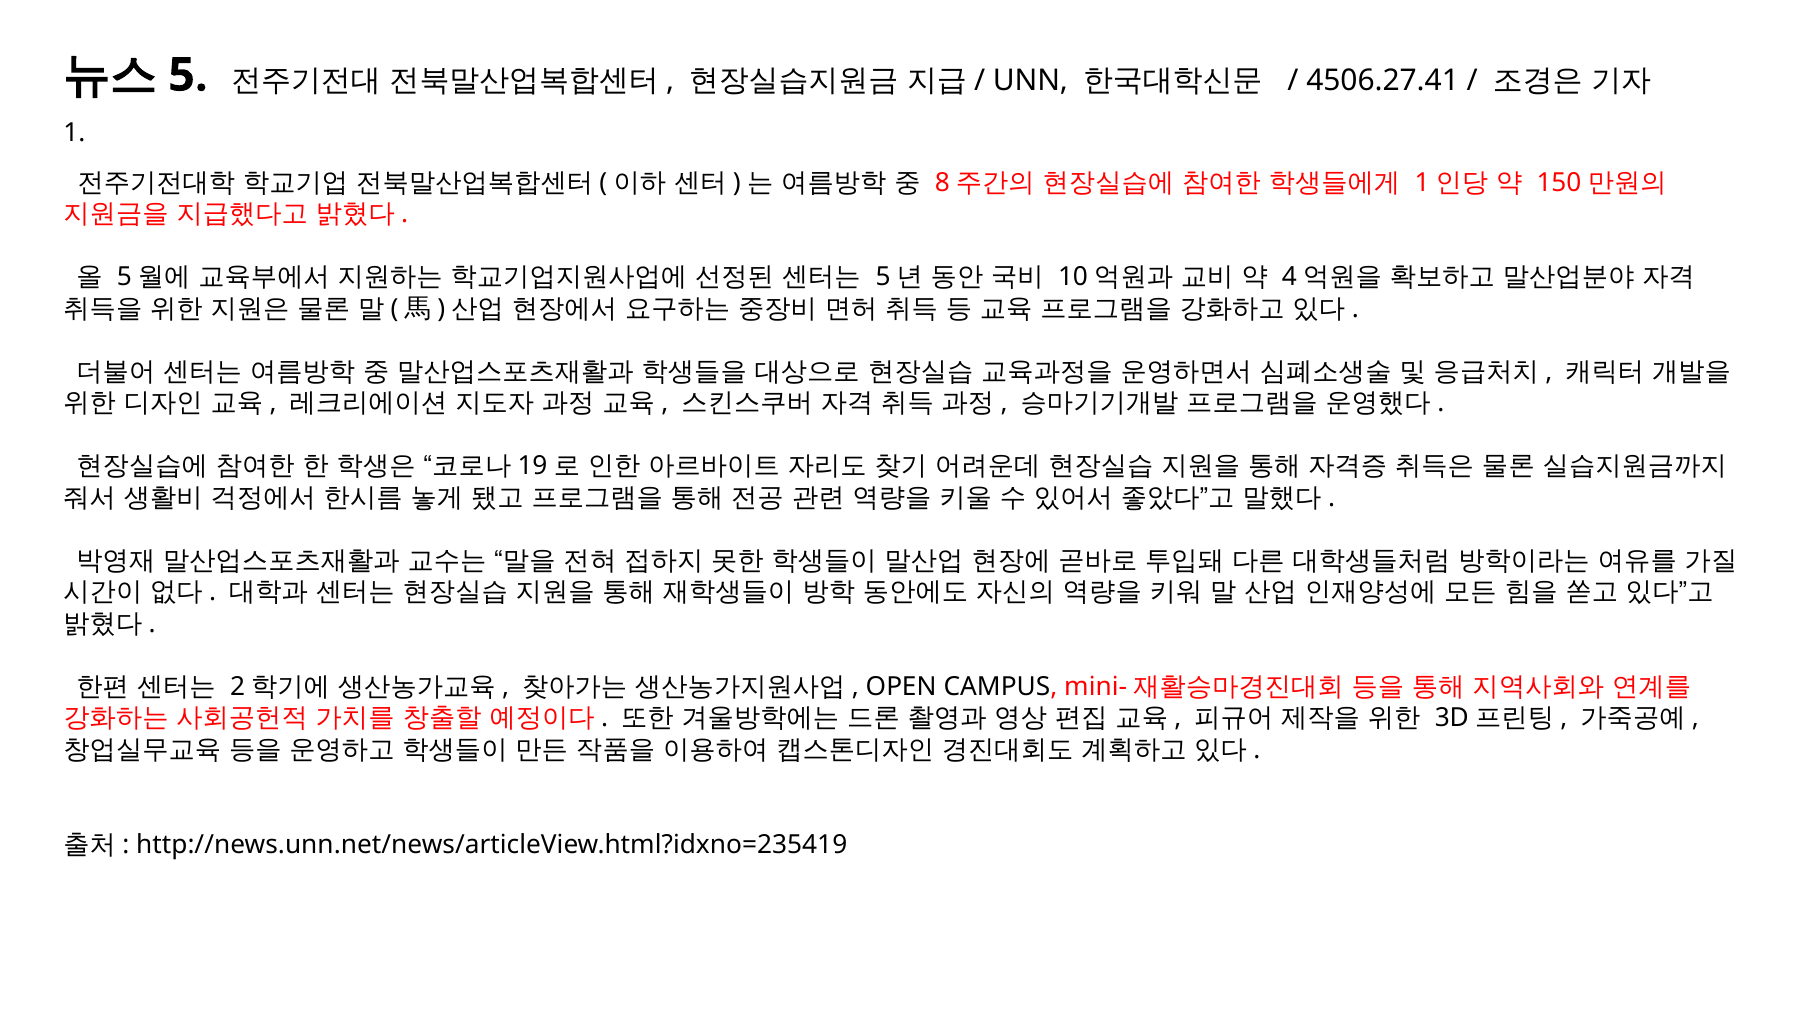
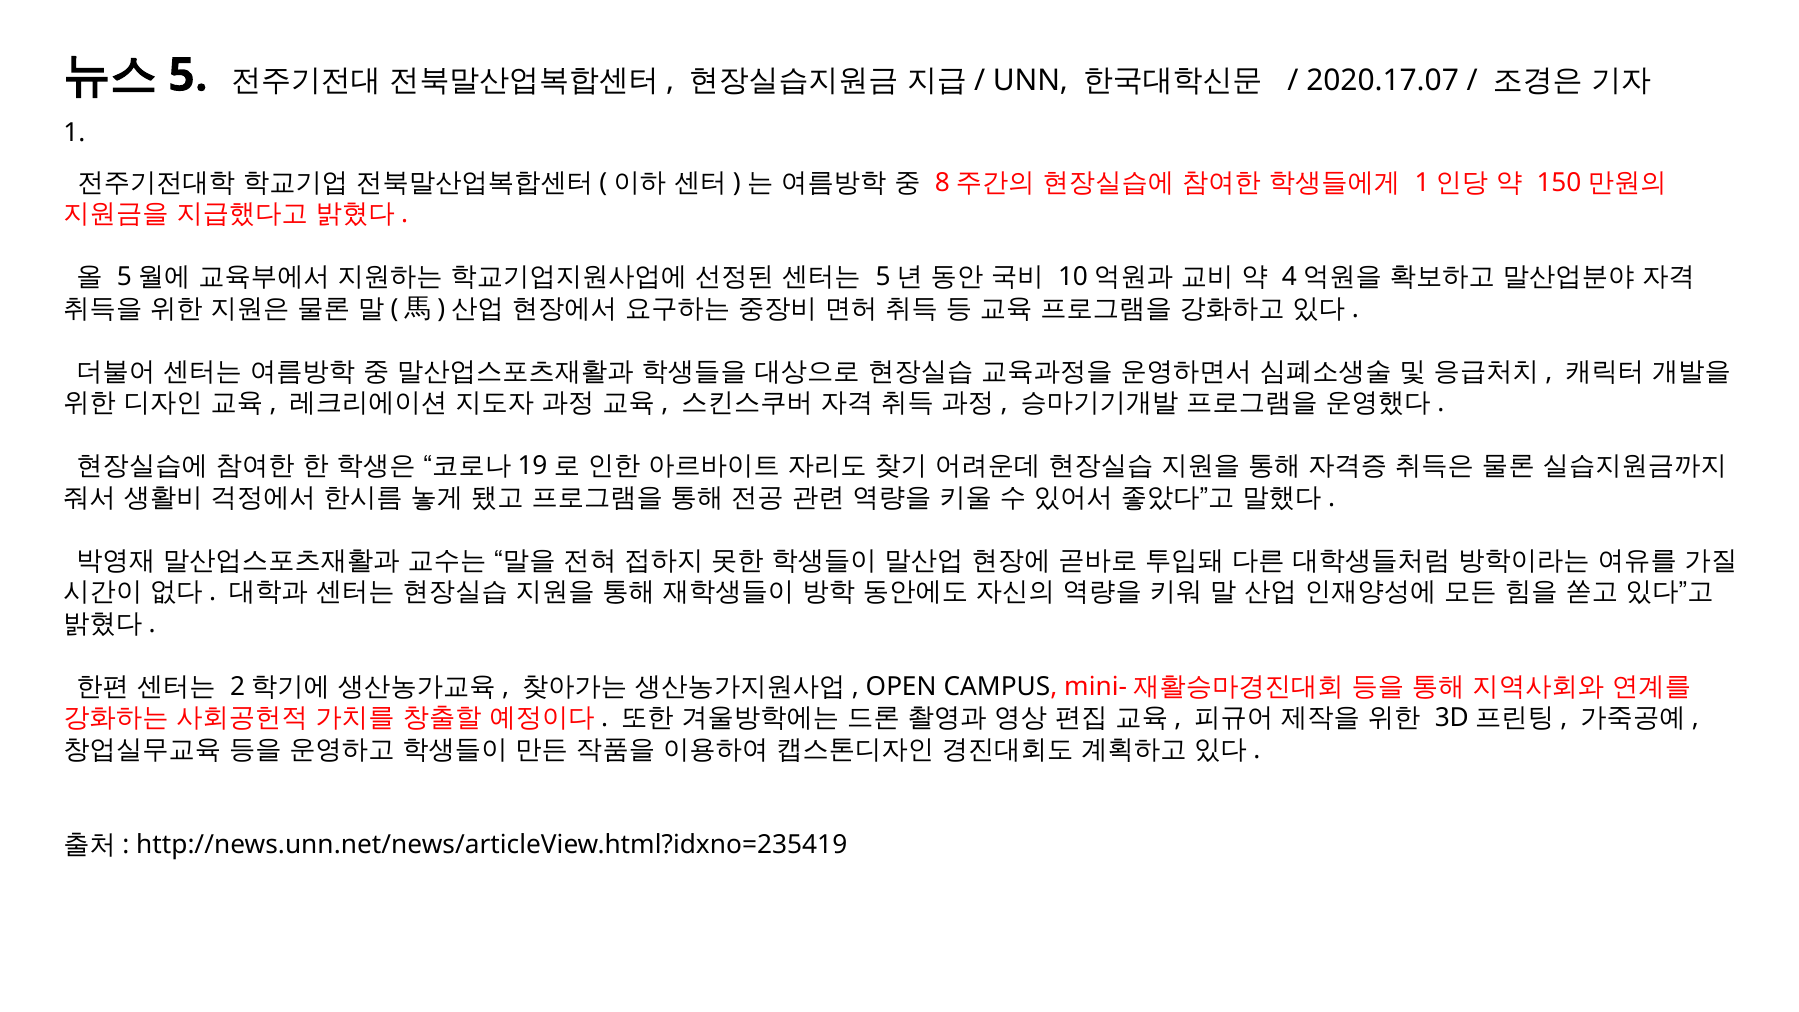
4506.27.41: 4506.27.41 -> 2020.17.07 (1383, 81)
